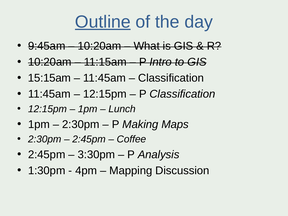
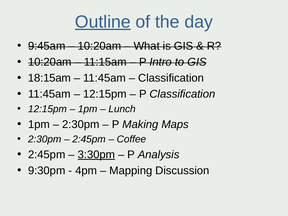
15:15am: 15:15am -> 18:15am (49, 78)
3:30pm underline: none -> present (96, 155)
1:30pm: 1:30pm -> 9:30pm (47, 171)
